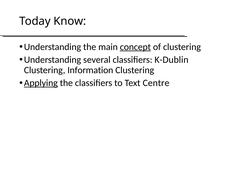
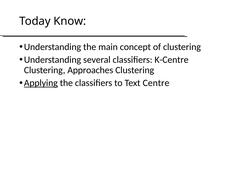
concept underline: present -> none (135, 47)
K-Dublin: K-Dublin -> K-Centre (172, 60)
Information: Information -> Approaches (90, 70)
